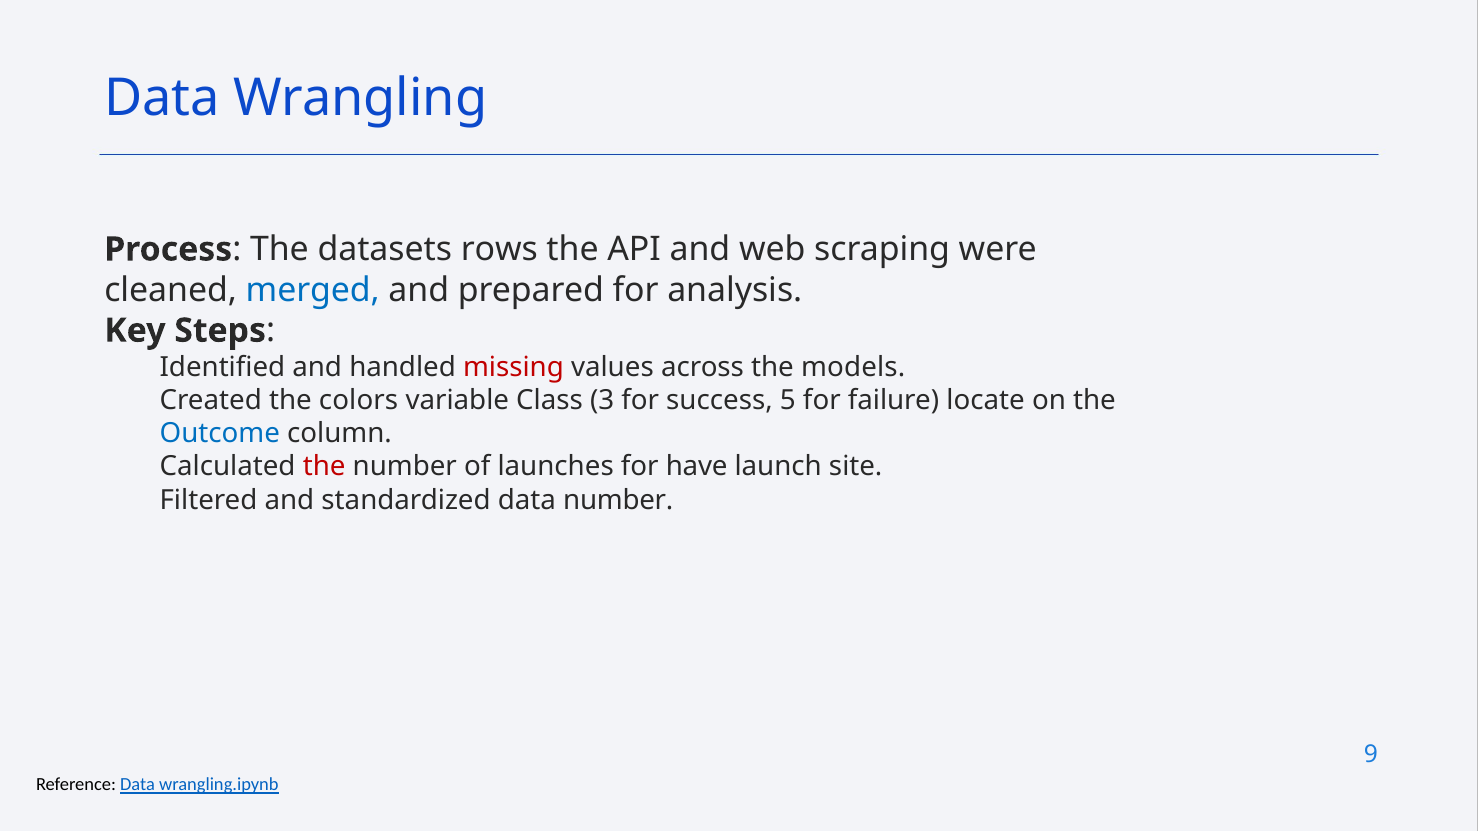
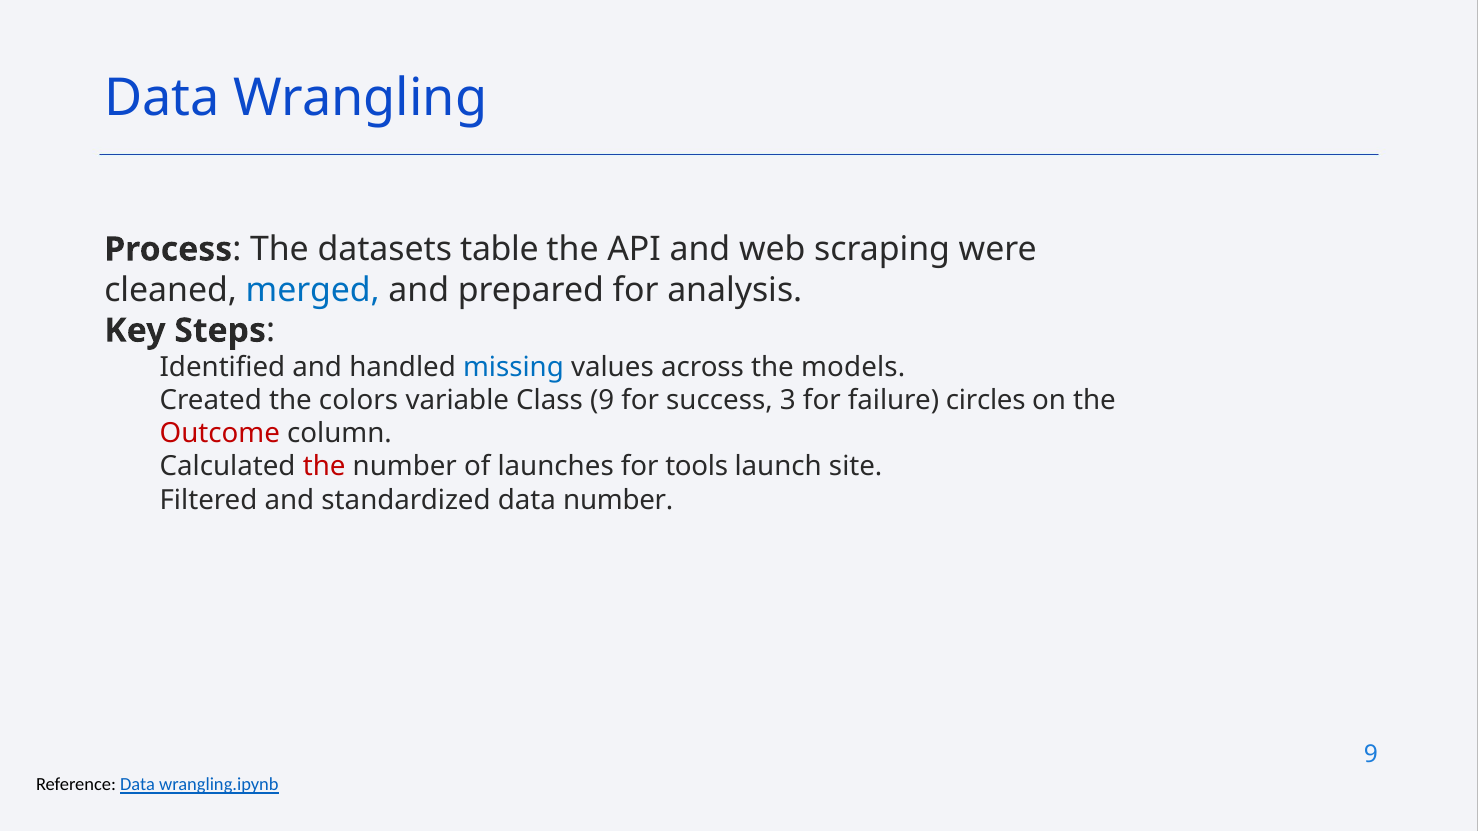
rows: rows -> table (499, 249)
missing colour: red -> blue (513, 367)
Class 3: 3 -> 9 (602, 400)
5: 5 -> 3 (788, 400)
locate: locate -> circles (986, 400)
Outcome colour: blue -> red (220, 434)
have: have -> tools (697, 467)
